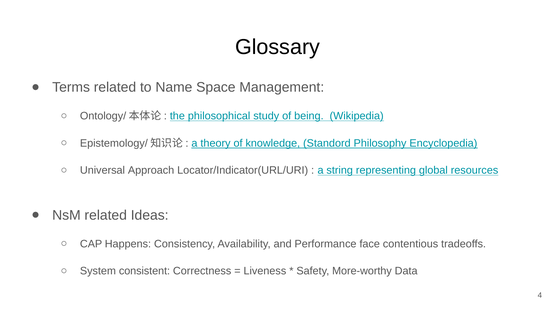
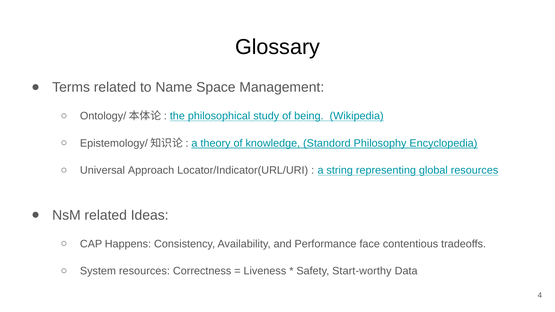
System consistent: consistent -> resources (144, 271)
More-worthy: More-worthy -> Start-worthy (362, 271)
